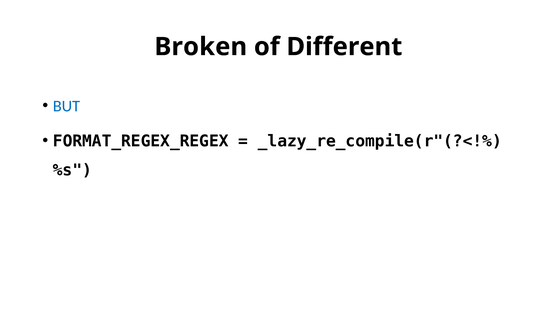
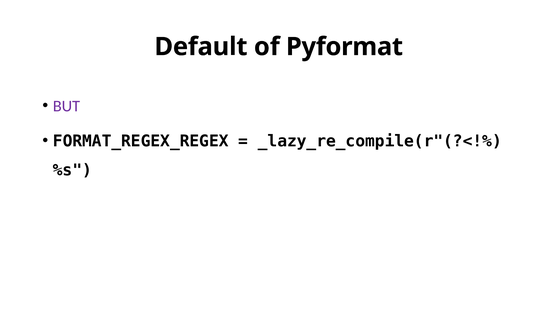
Broken: Broken -> Default (201, 47)
Different: Different -> Pyformat (344, 47)
BUT colour: blue -> purple (66, 106)
